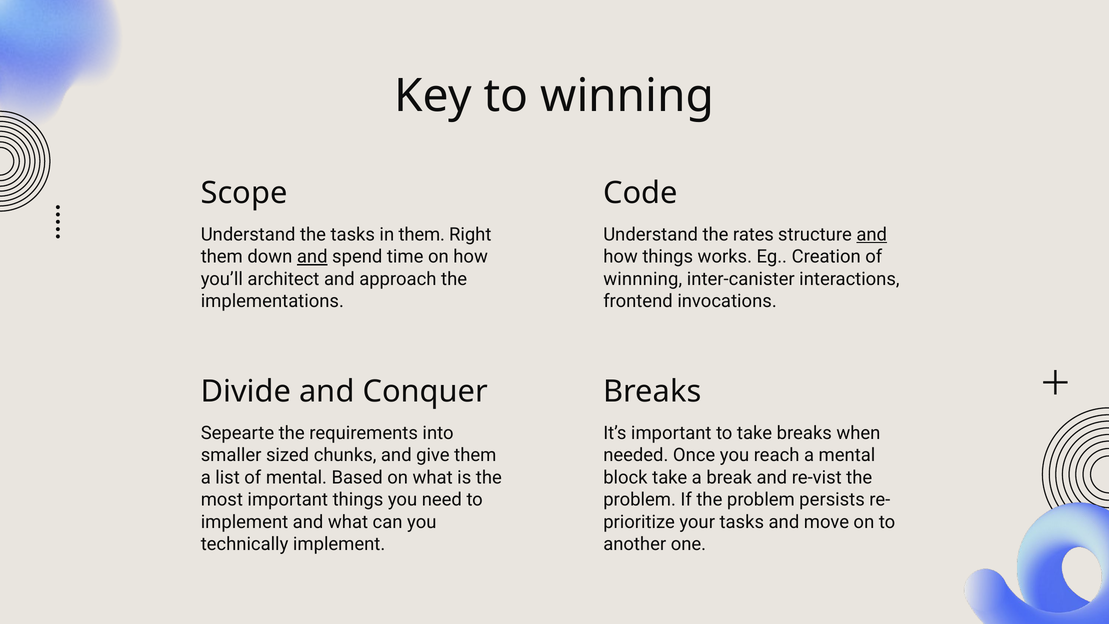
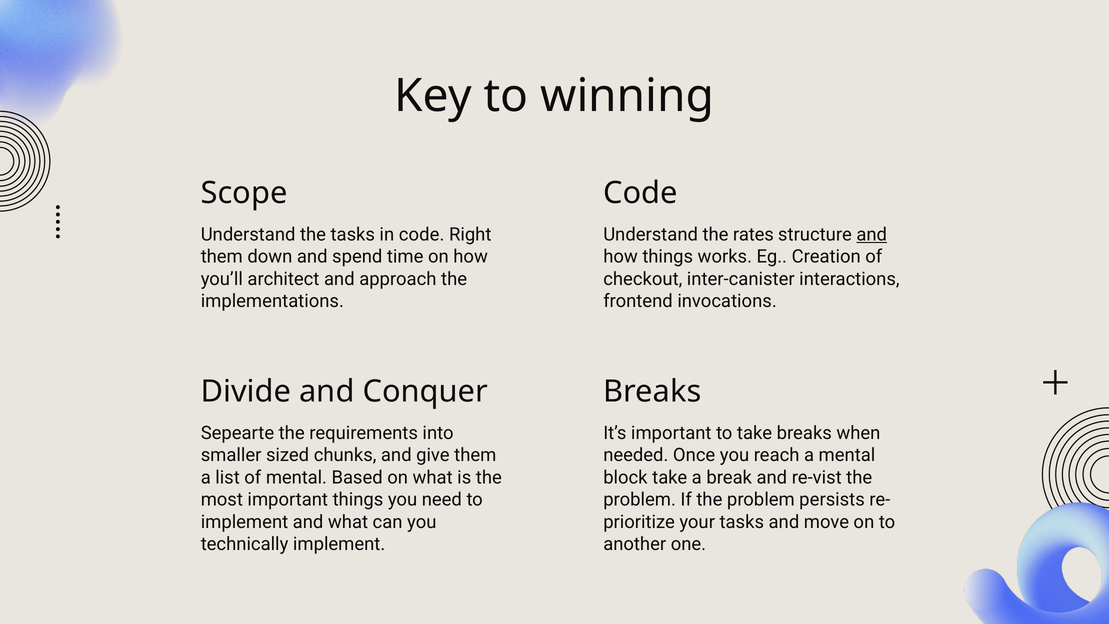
in them: them -> code (422, 235)
and underline: present -> none (312, 257)
winnning: winnning -> checkout (643, 279)
